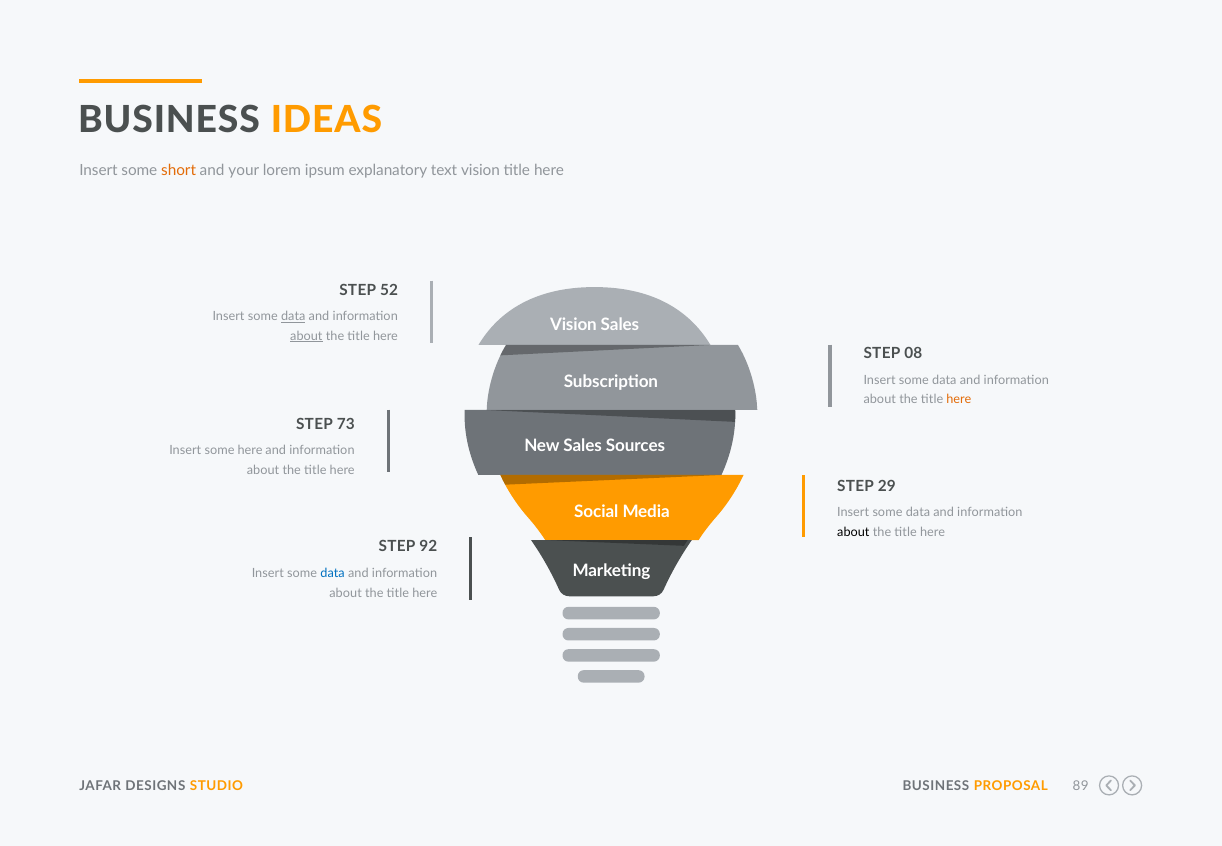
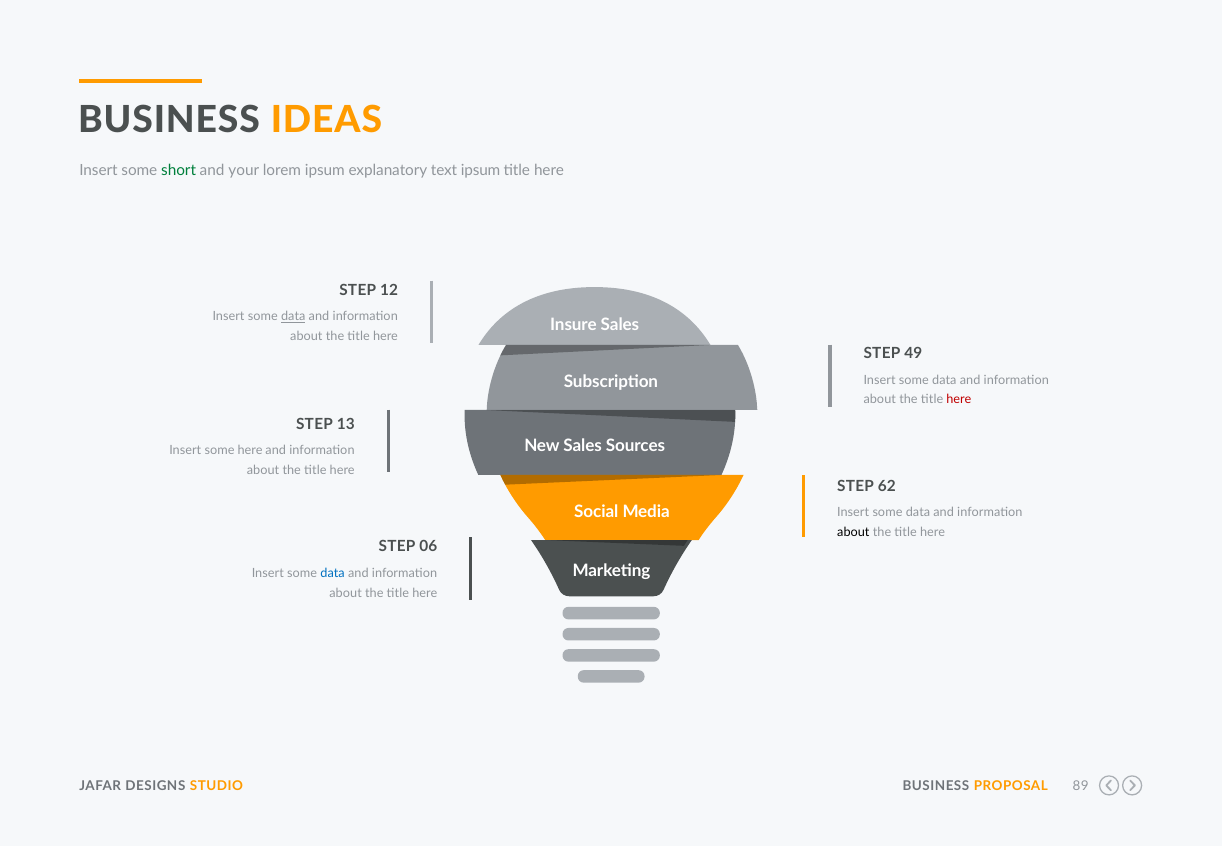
short colour: orange -> green (179, 170)
text vision: vision -> ipsum (481, 170)
52: 52 -> 12 (389, 290)
Vision: Vision -> Insure (573, 325)
about underline: present -> none (306, 336)
08: 08 -> 49 (913, 353)
here colour: orange -> red (959, 400)
73: 73 -> 13 (346, 424)
29: 29 -> 62 (887, 486)
92: 92 -> 06 (428, 547)
